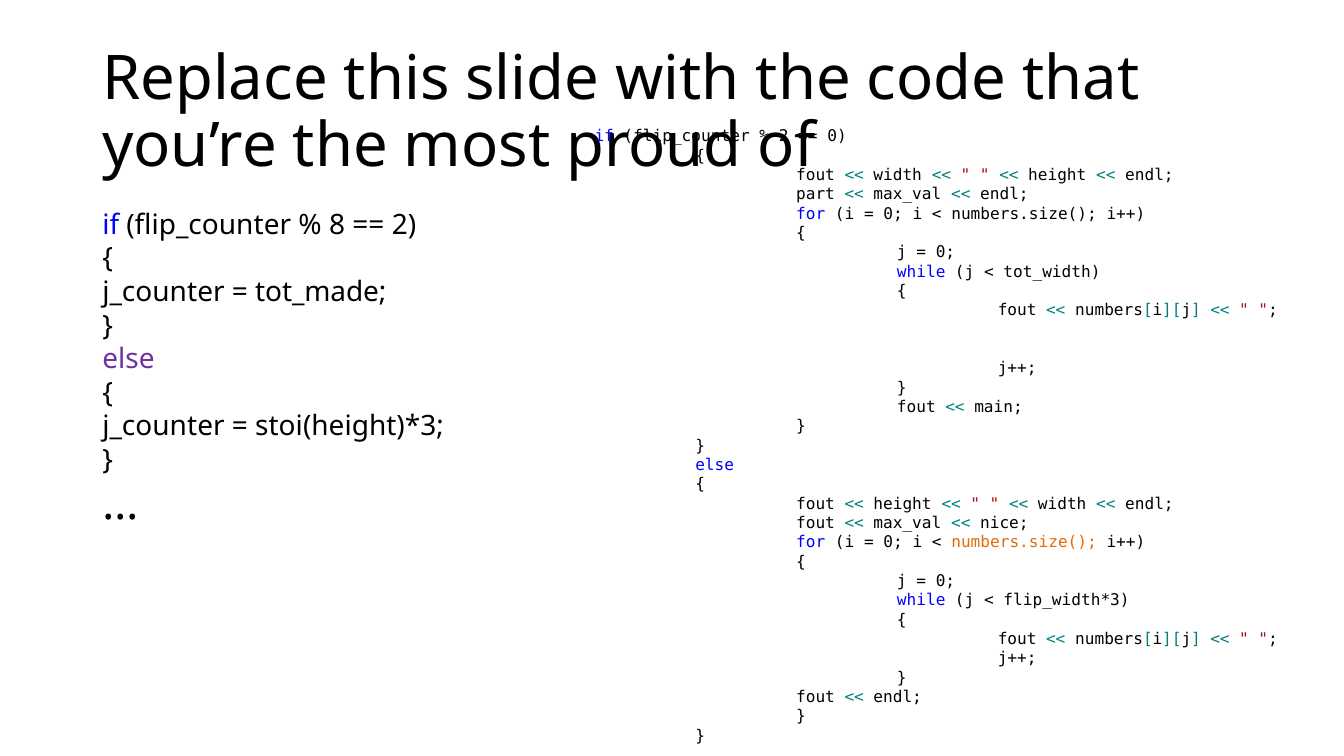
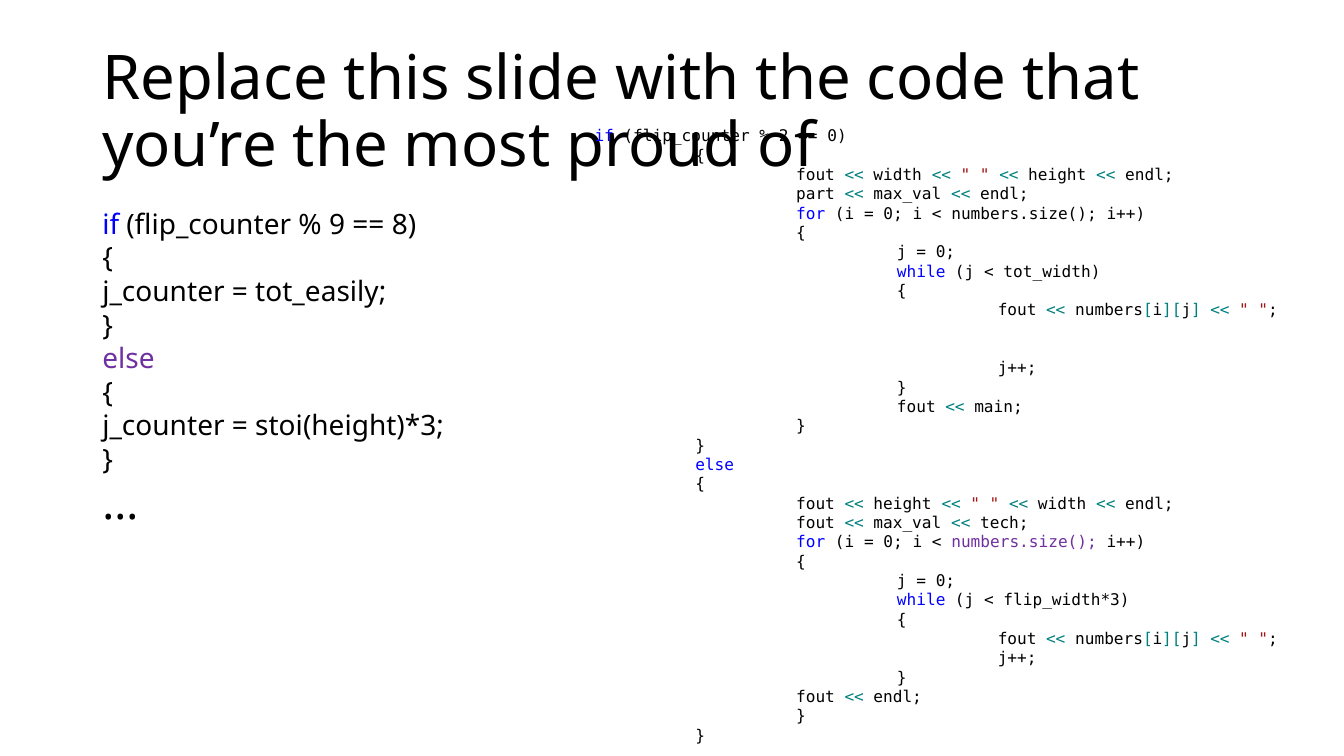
8: 8 -> 9 (337, 225)
2: 2 -> 8 (404, 225)
tot_made: tot_made -> tot_easily (321, 292)
nice: nice -> tech (1004, 523)
numbers.size( colour: orange -> purple (1024, 543)
